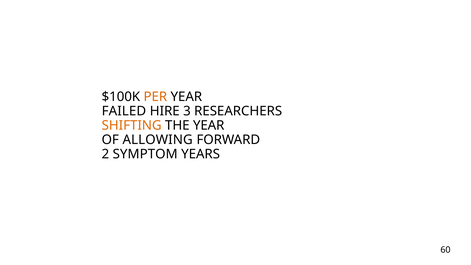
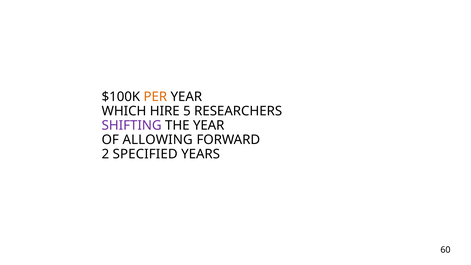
FAILED: FAILED -> WHICH (124, 111)
3: 3 -> 5 (187, 111)
SHIFTING colour: orange -> purple (132, 125)
SYMPTOM: SYMPTOM -> SPECIFIED (145, 154)
